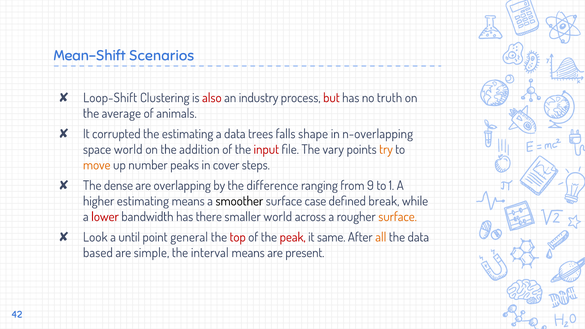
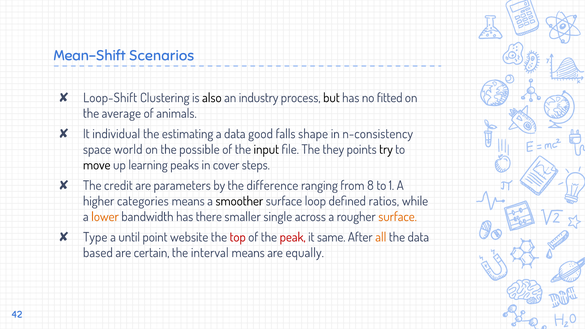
also colour: red -> black (212, 98)
but colour: red -> black (331, 98)
truth: truth -> fitted (390, 98)
corrupted: corrupted -> individual (116, 134)
trees: trees -> good (261, 134)
n-overlapping: n-overlapping -> n-consistency (378, 134)
addition: addition -> possible (199, 150)
input colour: red -> black (266, 150)
vary: vary -> they (333, 150)
try colour: orange -> black (386, 150)
move colour: orange -> black (97, 165)
number: number -> learning (148, 165)
dense: dense -> credit (118, 186)
overlapping: overlapping -> parameters (182, 186)
9: 9 -> 8 (370, 186)
higher estimating: estimating -> categories (143, 201)
case: case -> loop (315, 201)
break: break -> ratios (384, 201)
lower colour: red -> orange (105, 217)
smaller world: world -> single (278, 217)
Look: Look -> Type (95, 237)
general: general -> website (189, 237)
simple: simple -> certain (152, 253)
present: present -> equally (305, 253)
